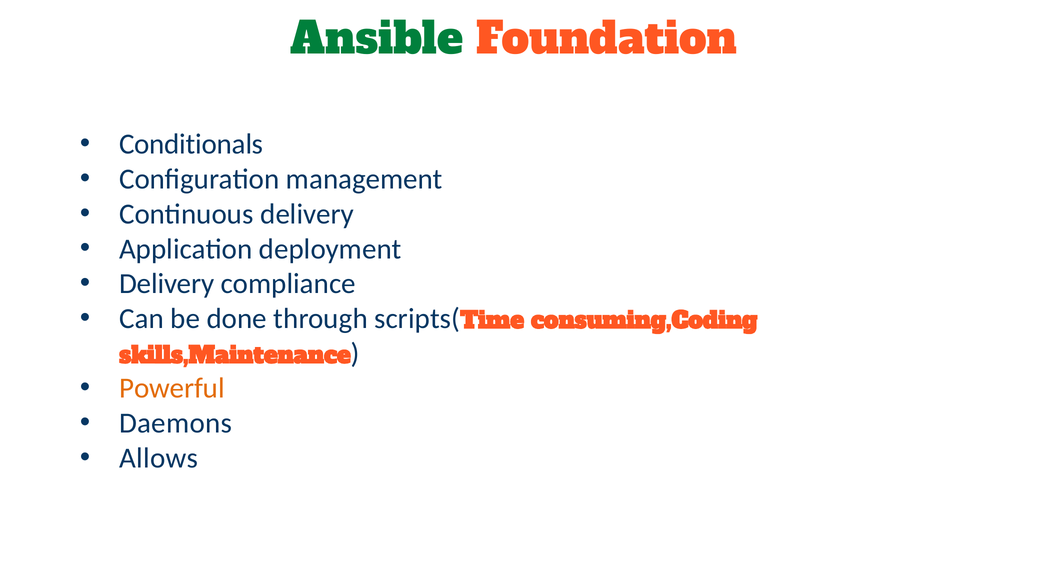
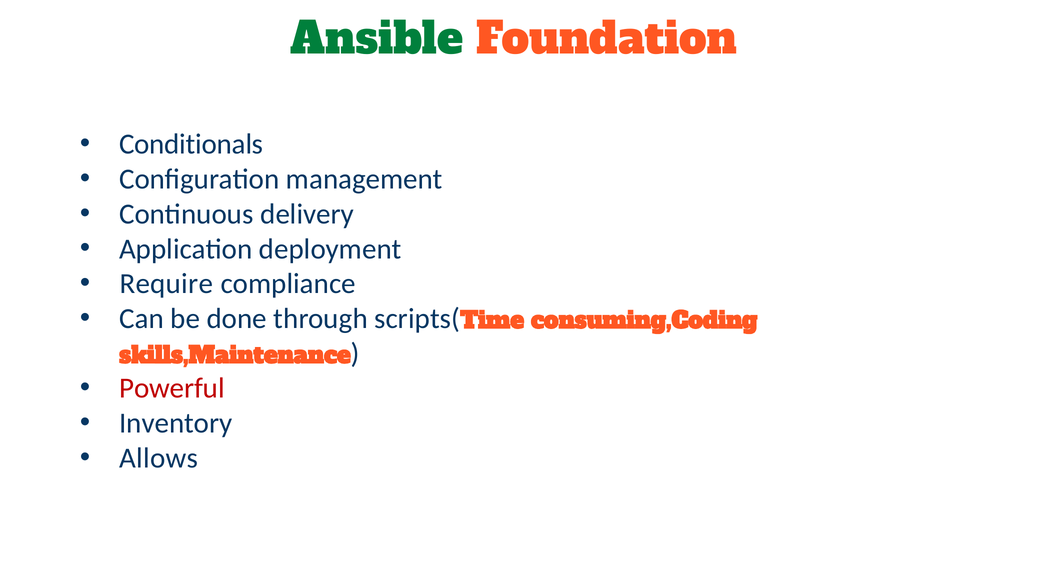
Delivery: Delivery -> Require (166, 284)
Powerful colour: orange -> red (172, 388)
Daemons: Daemons -> Inventory (176, 423)
